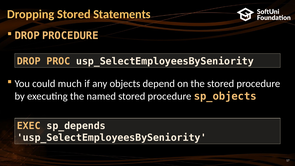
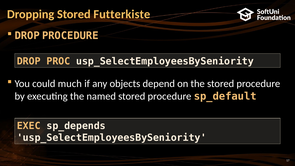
Statements: Statements -> Futterkiste (122, 14)
sp_objects: sp_objects -> sp_default (225, 96)
